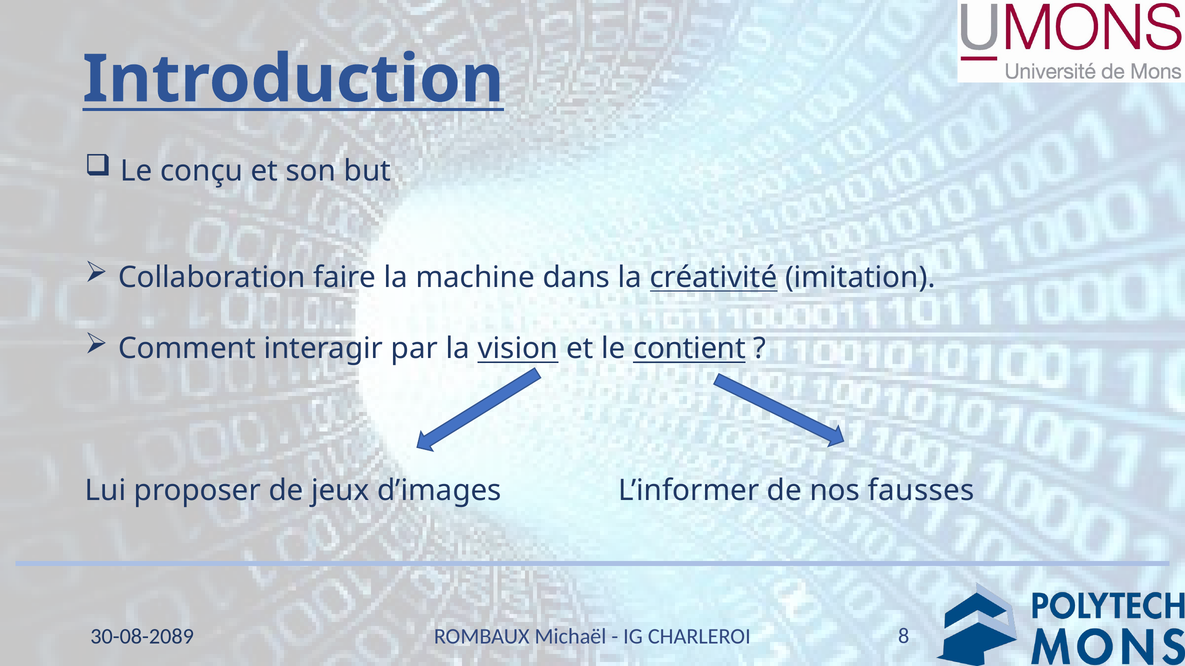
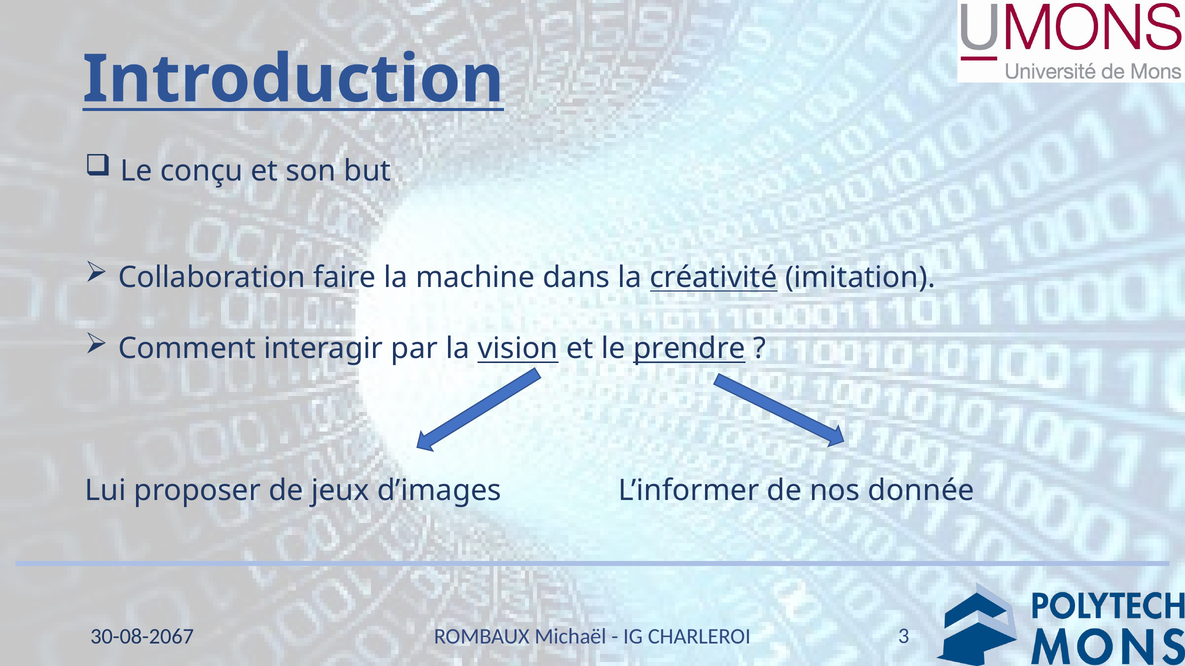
contient: contient -> prendre (689, 349)
fausses: fausses -> donnée (921, 491)
8: 8 -> 3 (904, 636)
30-08-2089: 30-08-2089 -> 30-08-2067 (142, 637)
